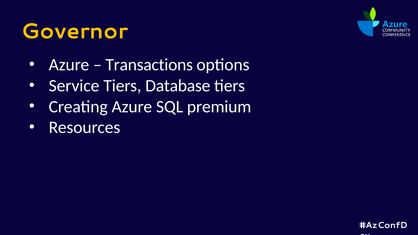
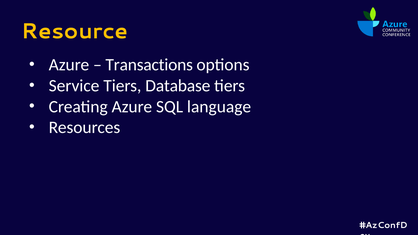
Governor: Governor -> Resource (75, 31)
premium: premium -> language (219, 107)
